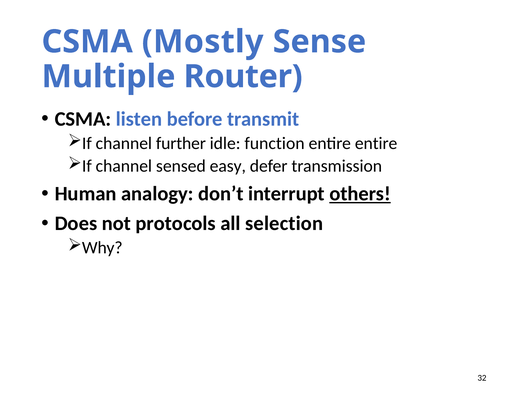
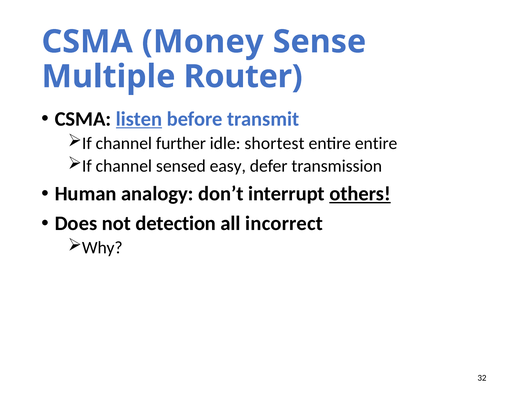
Mostly: Mostly -> Money (203, 42)
listen underline: none -> present (139, 119)
function: function -> shortest (274, 143)
protocols: protocols -> detection (176, 223)
selection: selection -> incorrect (284, 223)
